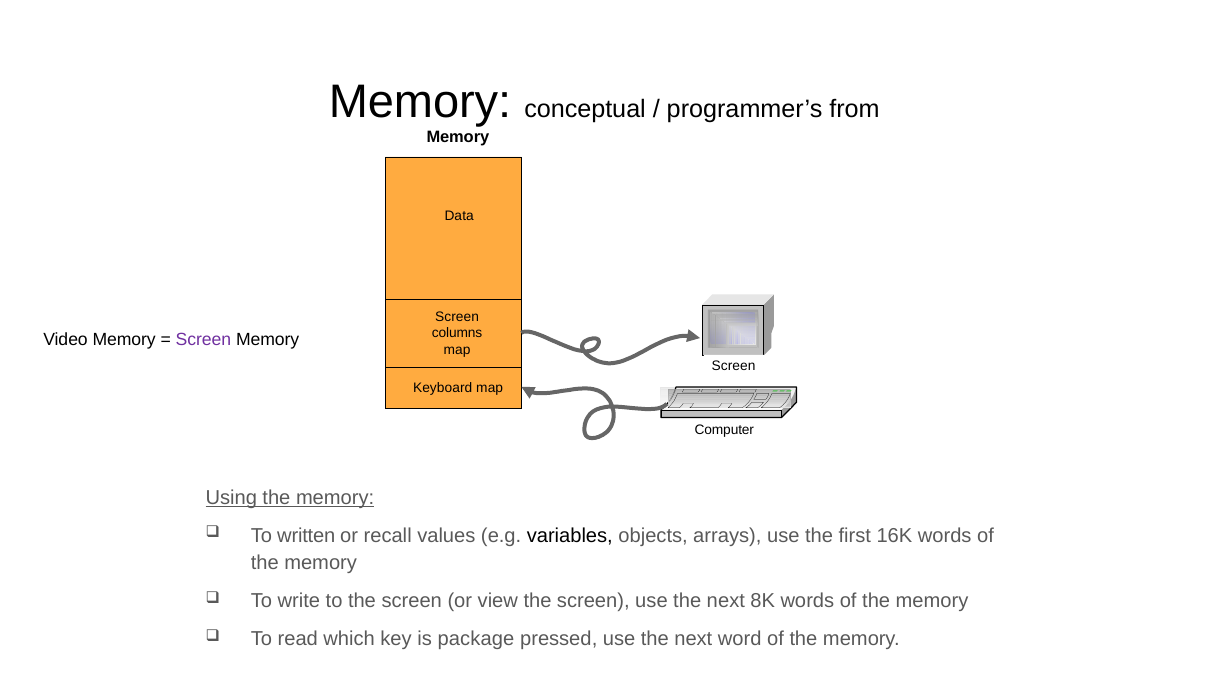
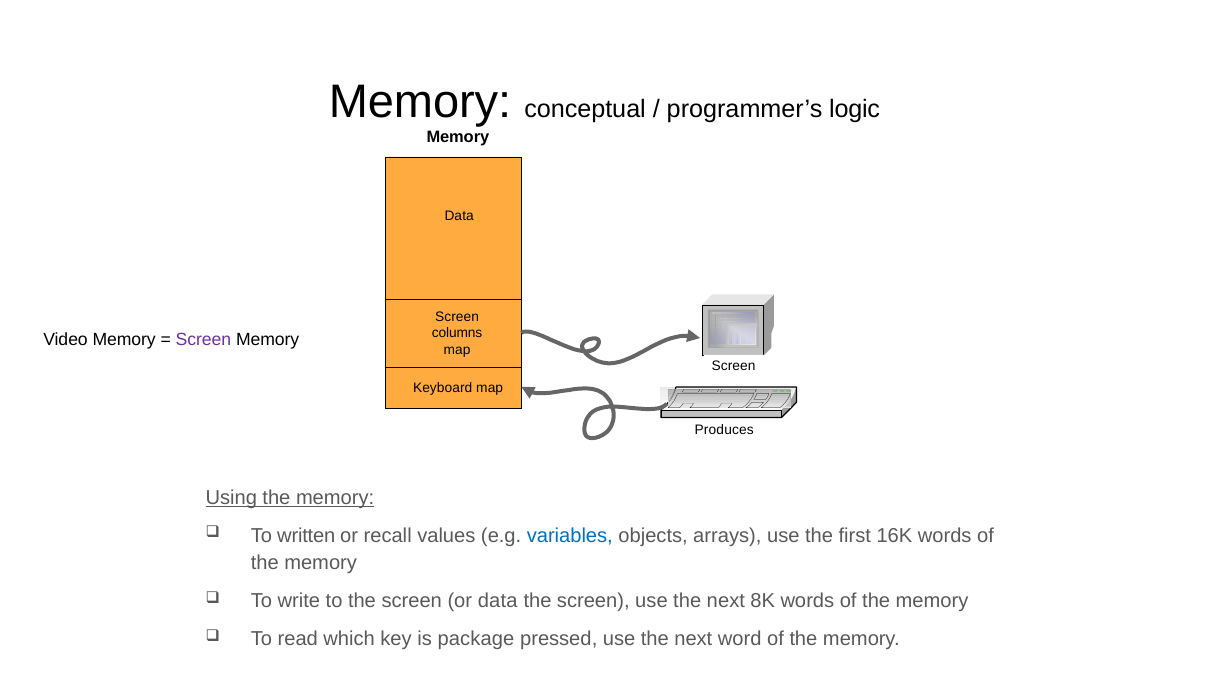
from: from -> logic (855, 110)
Computer: Computer -> Produces (724, 430)
variables colour: black -> blue (570, 536)
or view: view -> data (498, 601)
